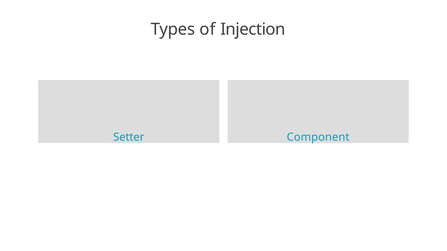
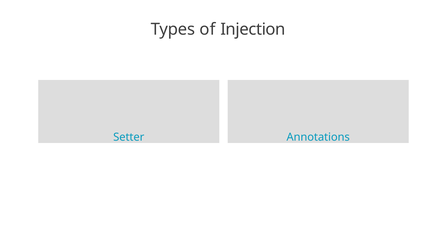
Component: Component -> Annotations (318, 137)
